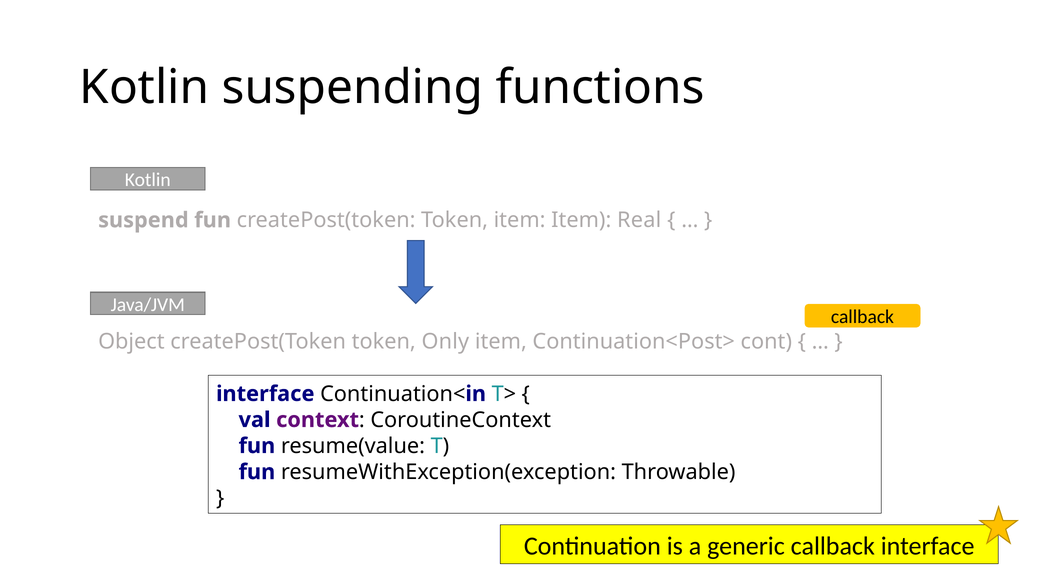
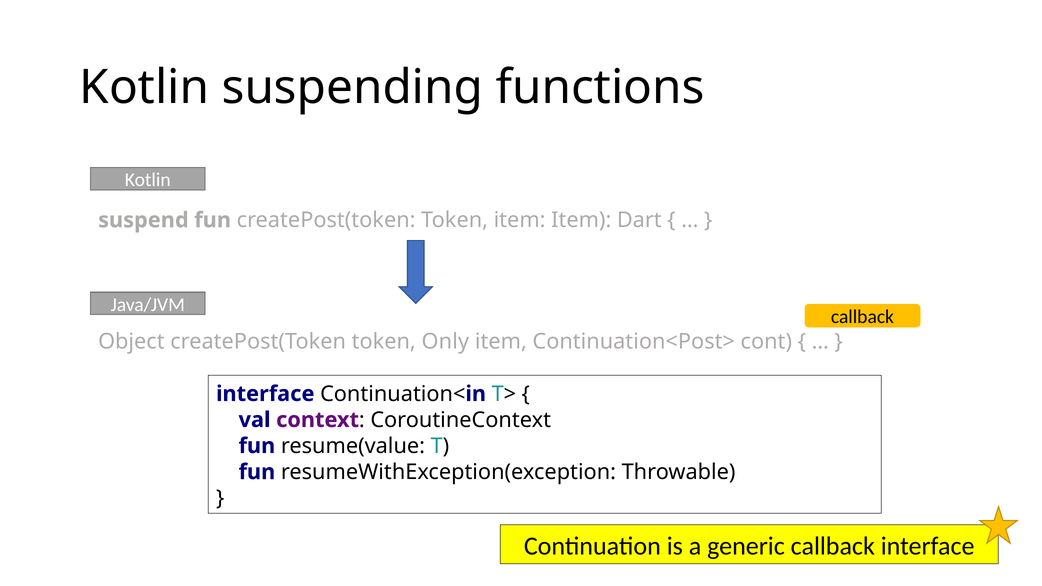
Real: Real -> Dart (639, 220)
